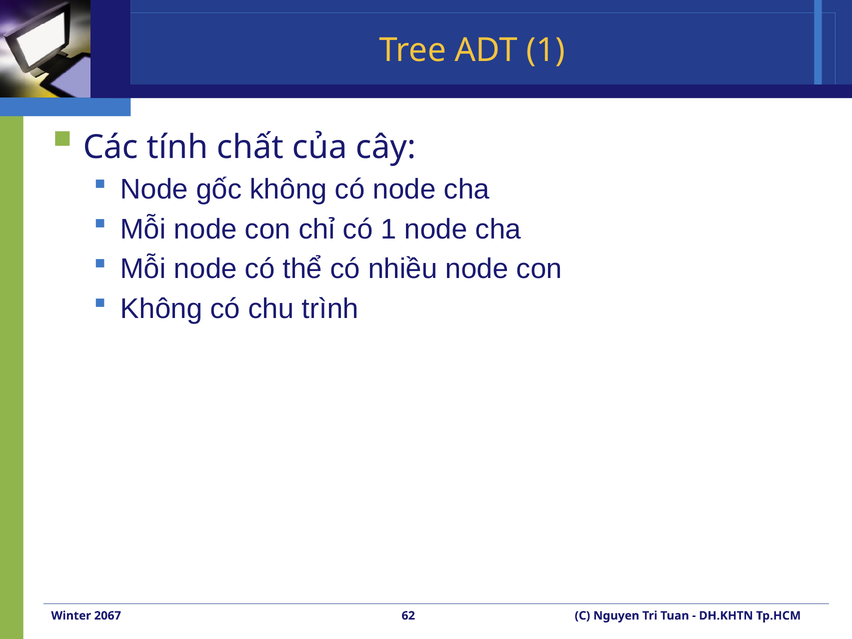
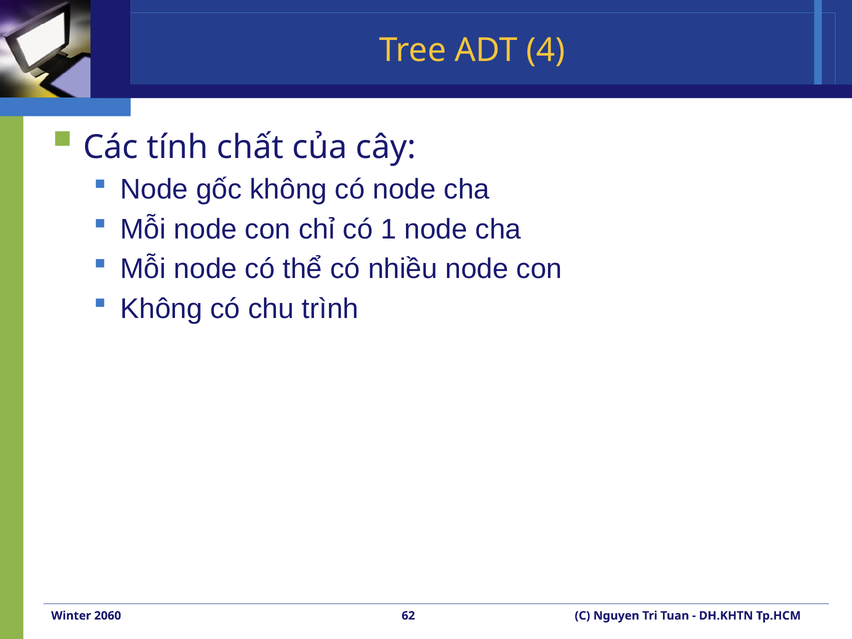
ADT 1: 1 -> 4 (546, 50)
2067: 2067 -> 2060 (108, 616)
